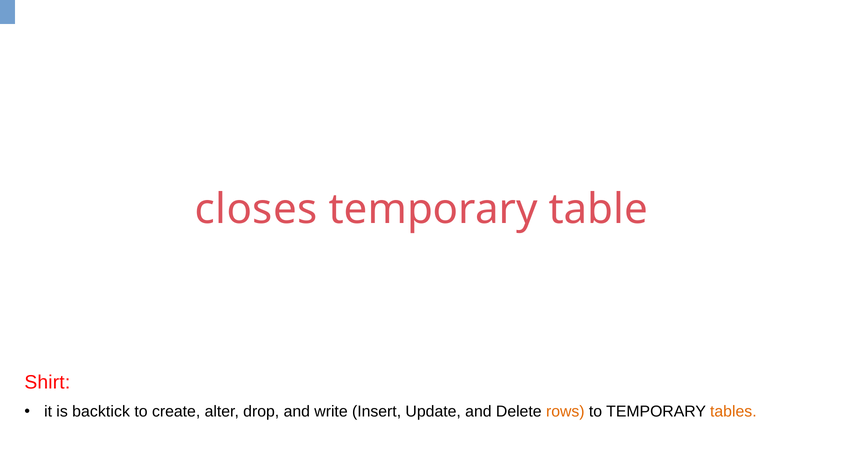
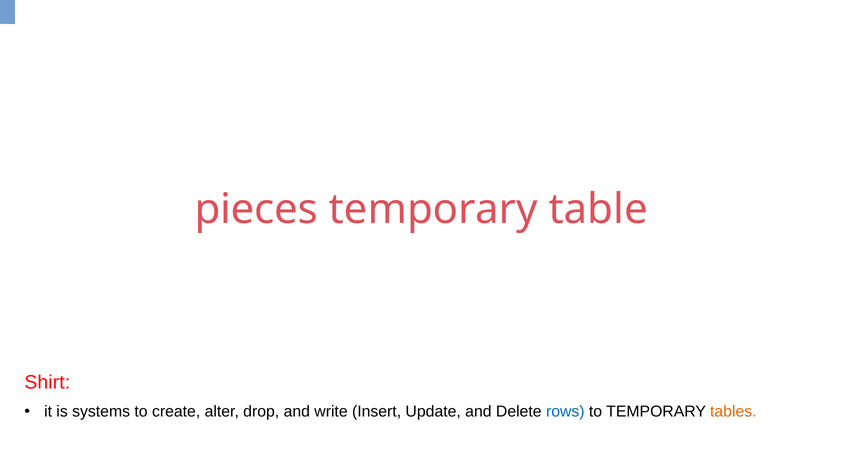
closes: closes -> pieces (256, 210)
backtick: backtick -> systems (101, 412)
rows colour: orange -> blue (565, 412)
